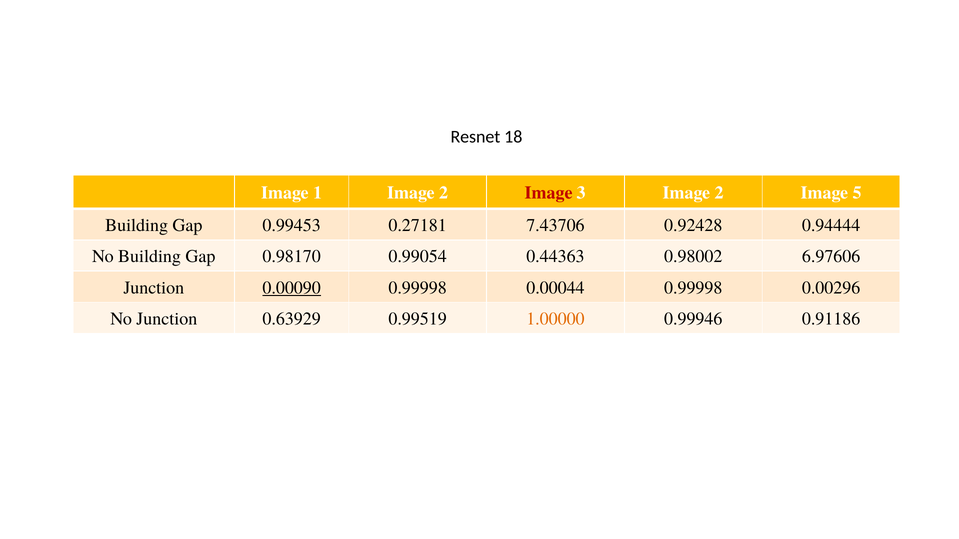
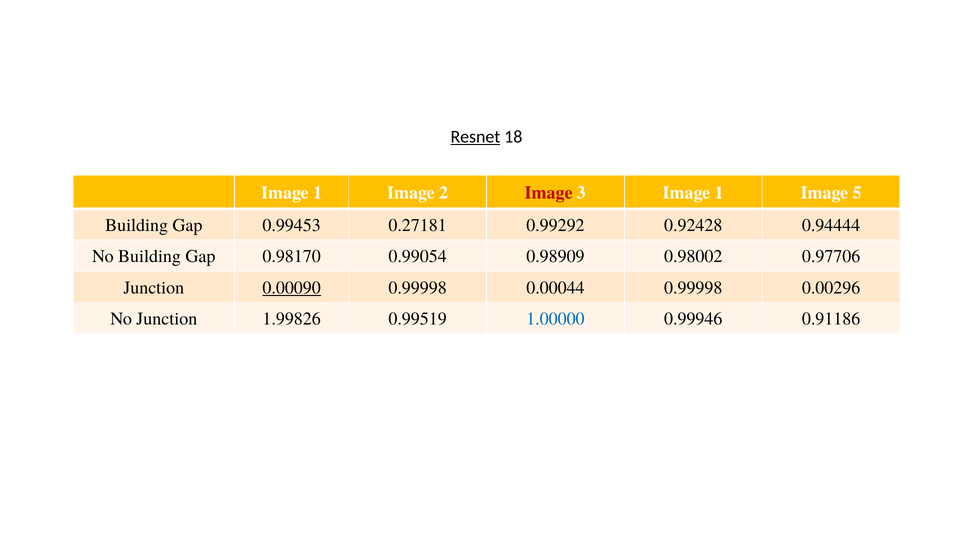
Resnet underline: none -> present (475, 137)
3 Image 2: 2 -> 1 (719, 193)
7.43706: 7.43706 -> 0.99292 (555, 225)
0.44363: 0.44363 -> 0.98909 (555, 257)
6.97606: 6.97606 -> 0.97706 (831, 257)
0.63929: 0.63929 -> 1.99826 (292, 319)
1.00000 colour: orange -> blue (555, 319)
